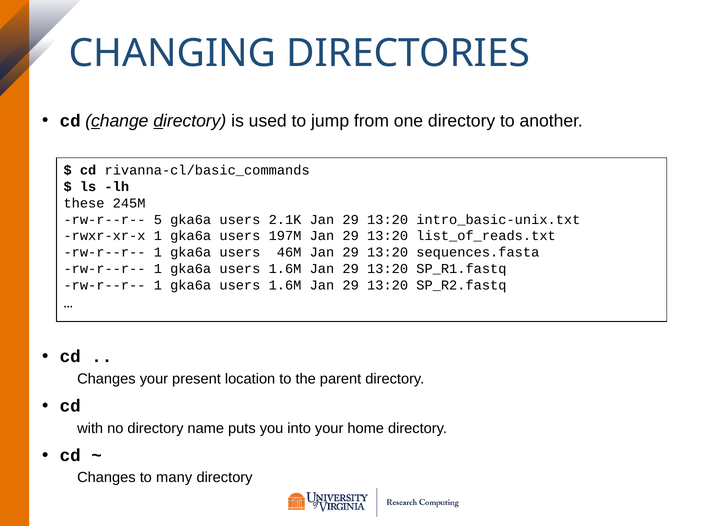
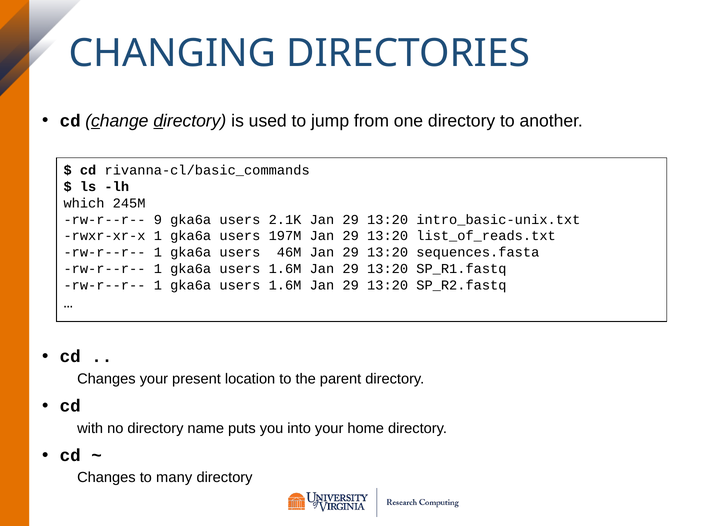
these: these -> which (84, 203)
5: 5 -> 9 (158, 220)
